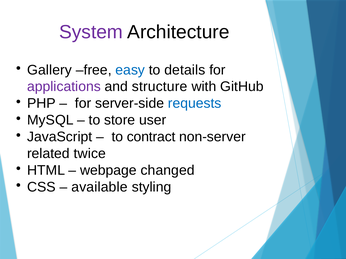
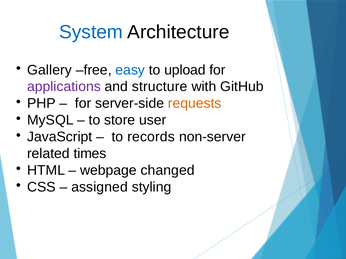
System colour: purple -> blue (91, 32)
details: details -> upload (185, 70)
requests colour: blue -> orange (195, 104)
contract: contract -> records (151, 137)
twice: twice -> times (90, 154)
available: available -> assigned (100, 187)
